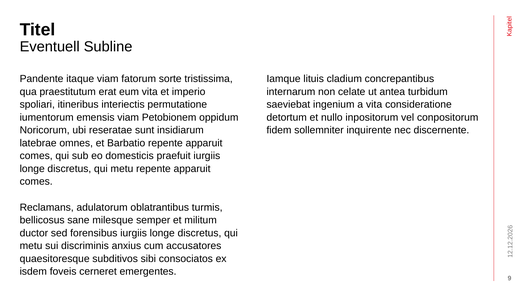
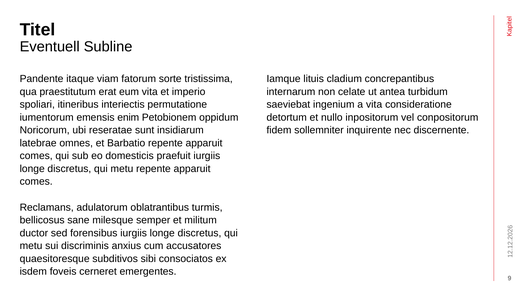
emensis viam: viam -> enim (128, 118)
